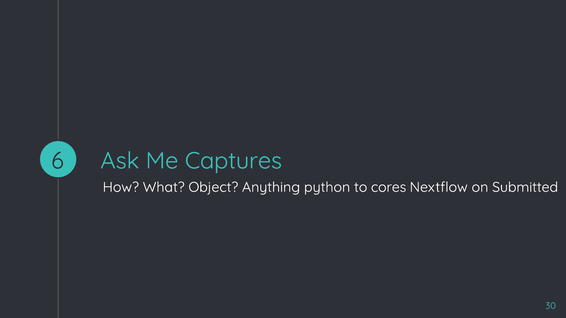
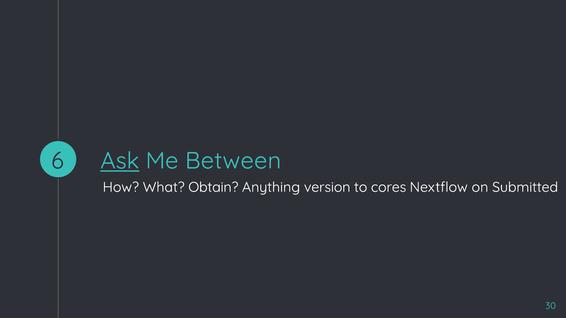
Ask underline: none -> present (120, 161)
Captures: Captures -> Between (233, 161)
Object: Object -> Obtain (213, 187)
python: python -> version (327, 187)
